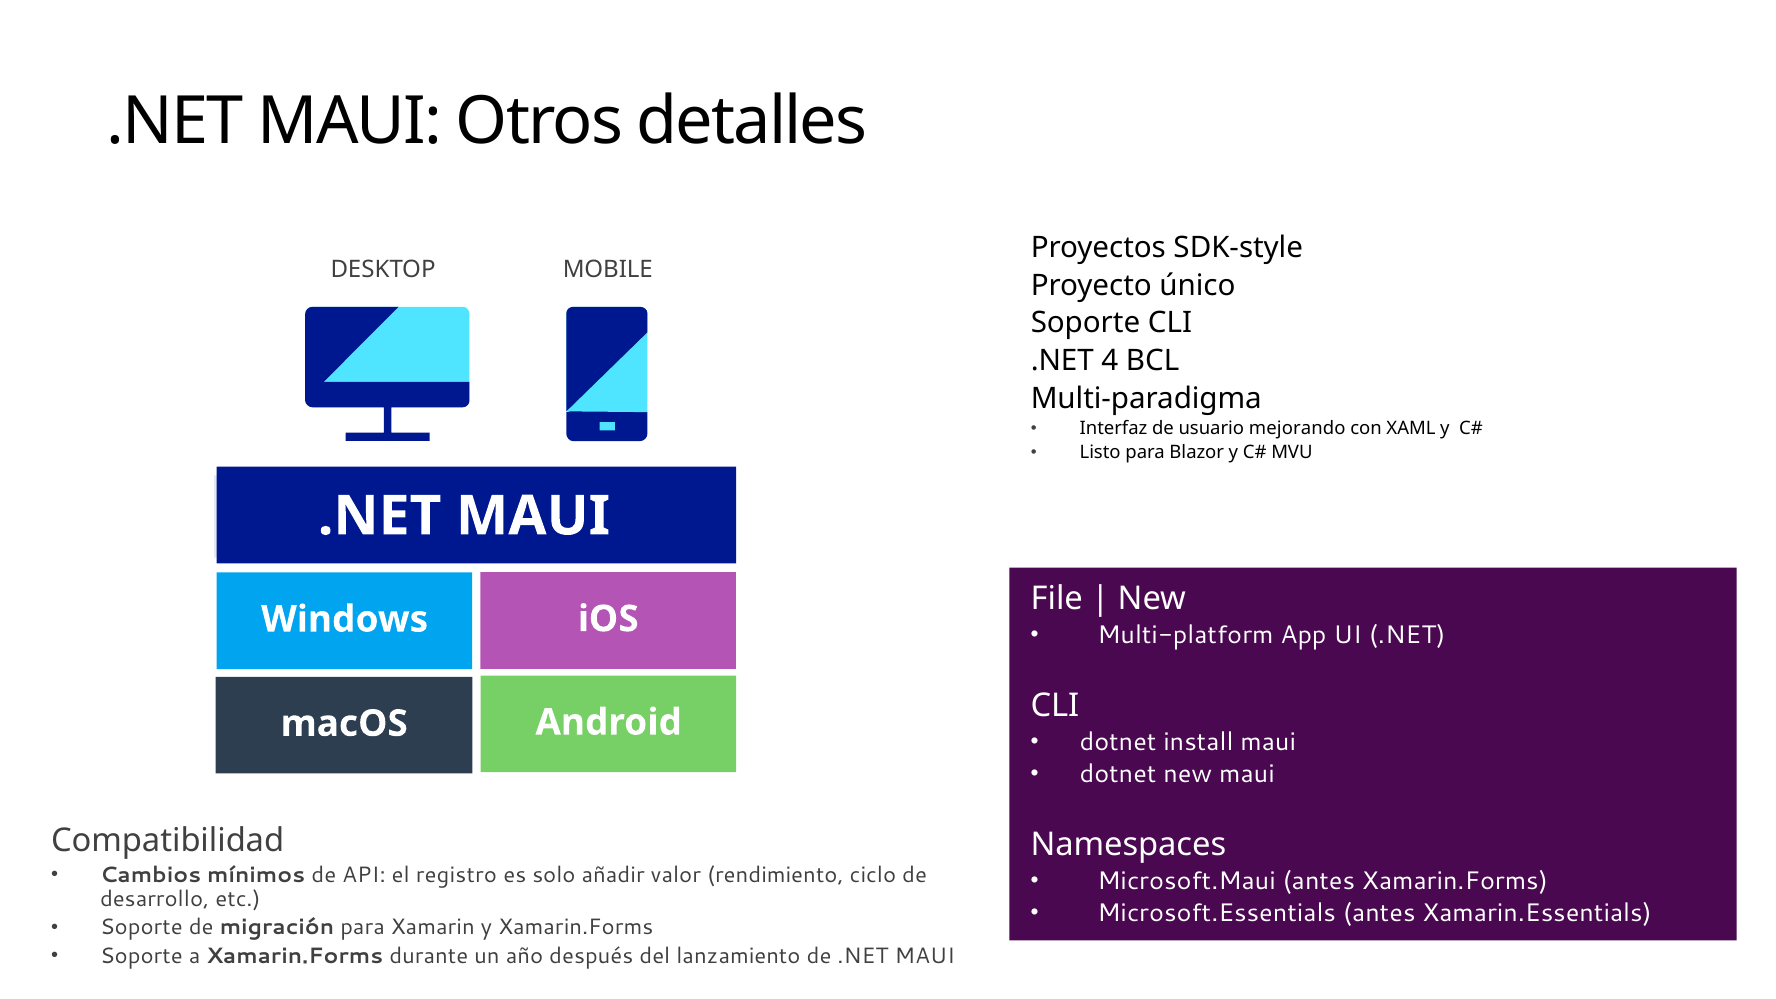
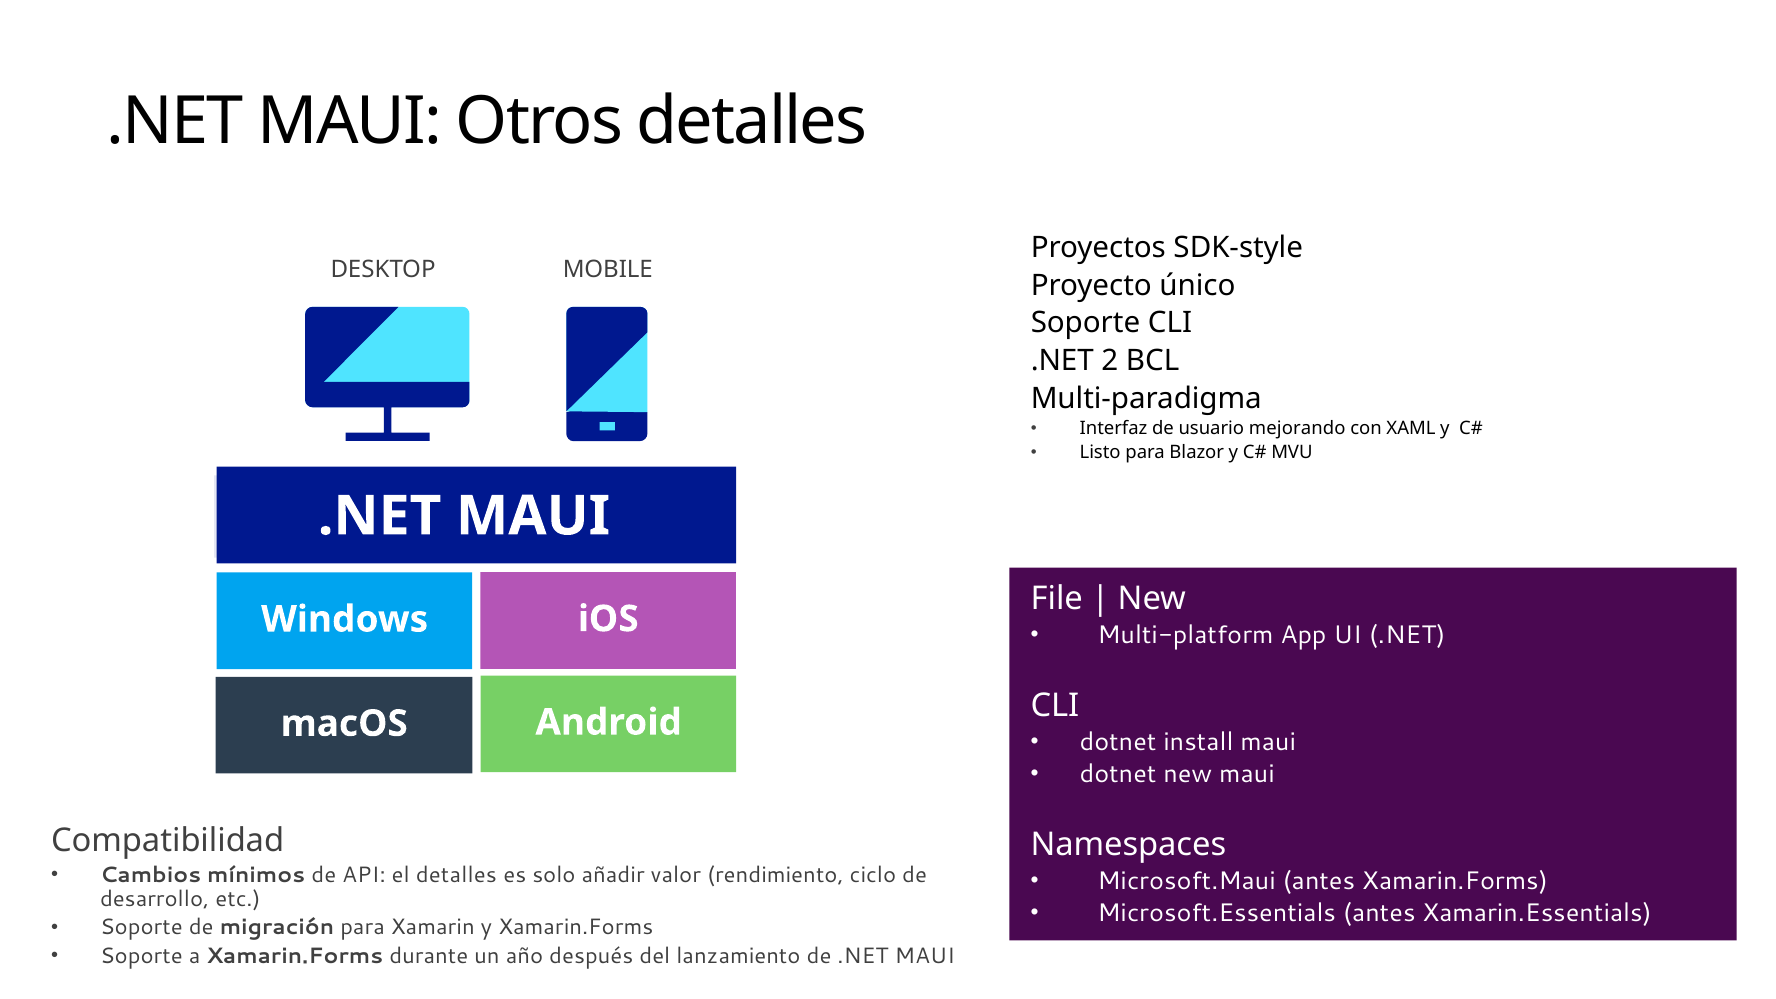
4: 4 -> 2 (1110, 361)
el registro: registro -> detalles (456, 875)
